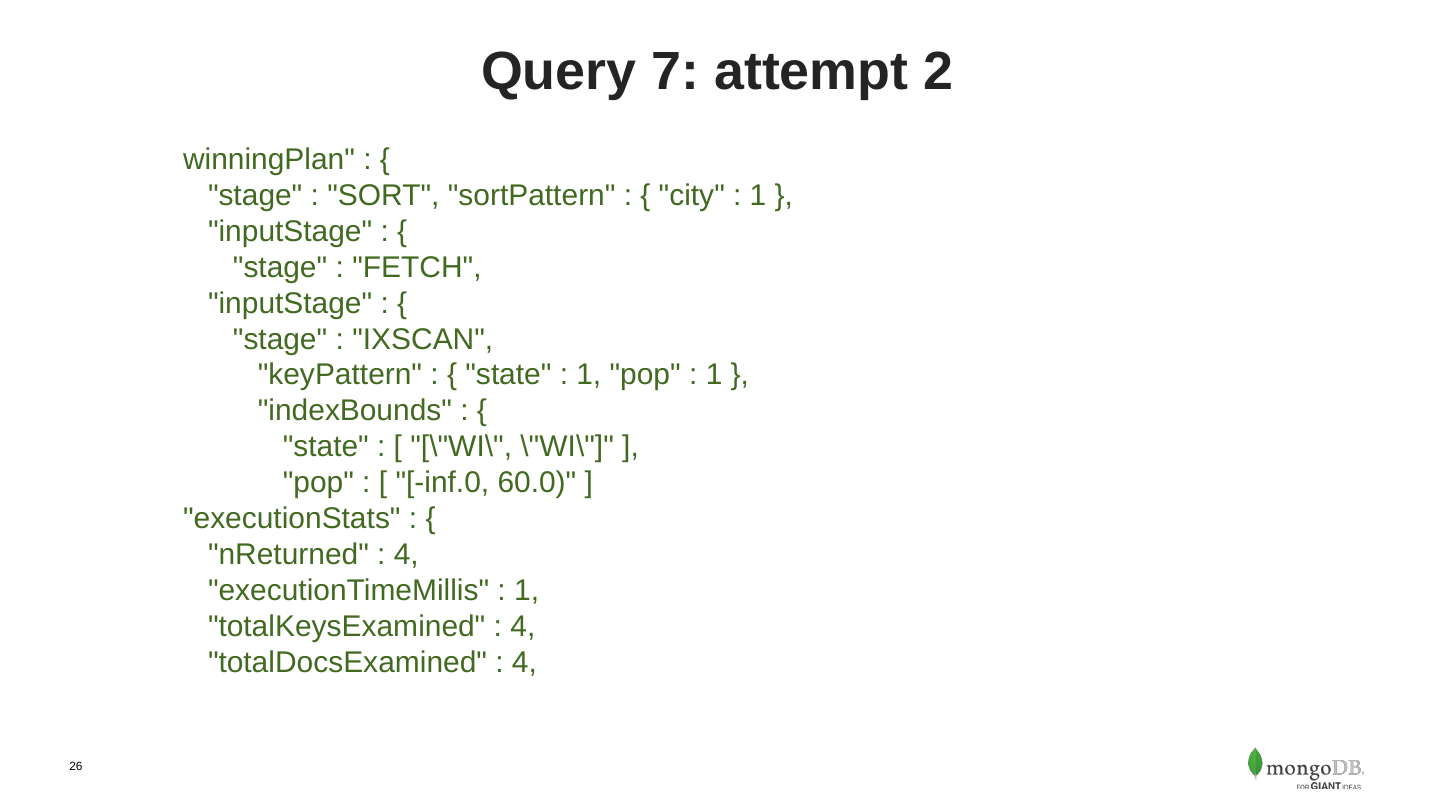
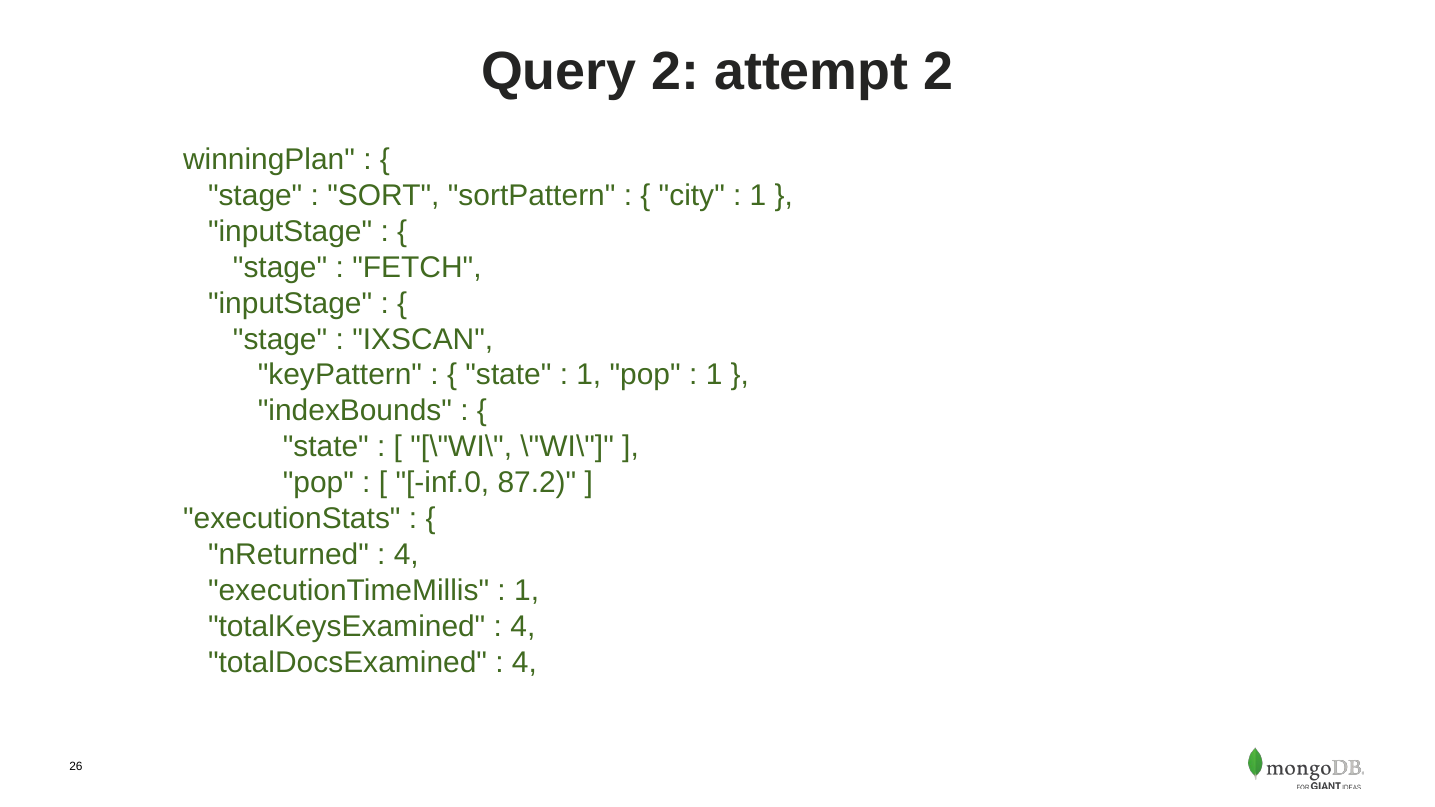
Query 7: 7 -> 2 (675, 72)
60.0: 60.0 -> 87.2 (537, 483)
